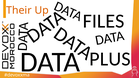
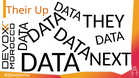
FILES: FILES -> THEY (104, 21)
PLUS: PLUS -> NEXT (110, 59)
